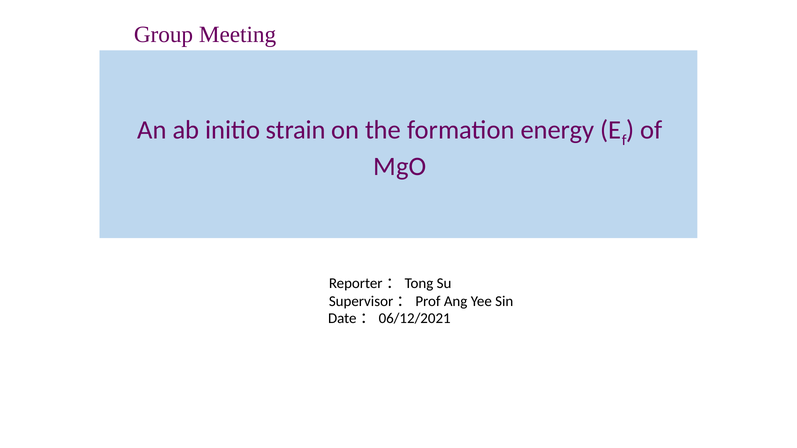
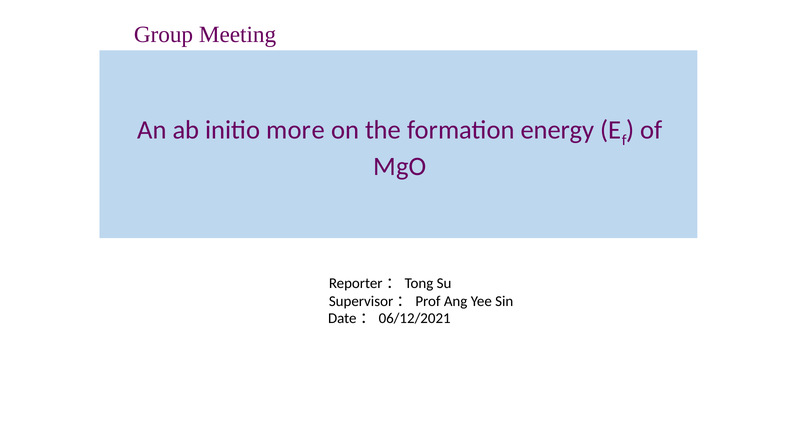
strain: strain -> more (295, 130)
